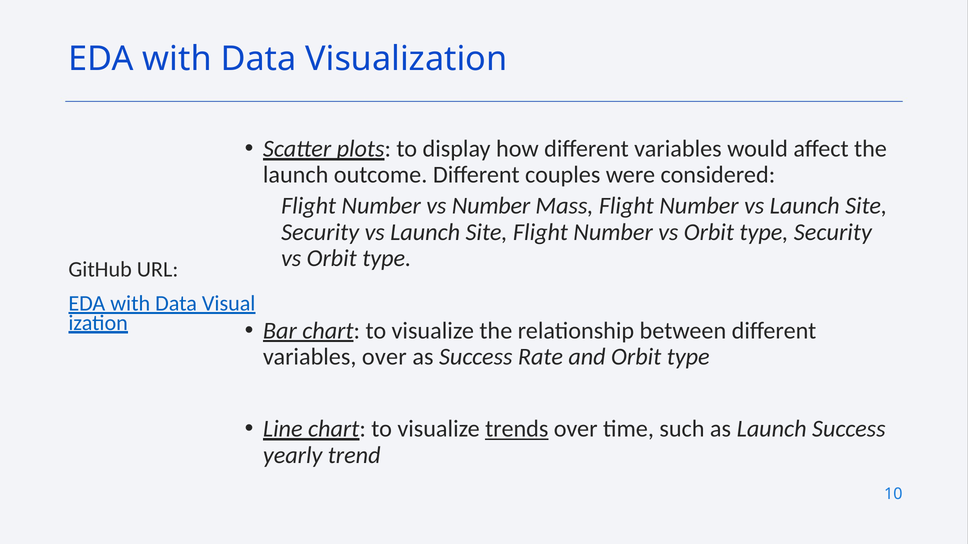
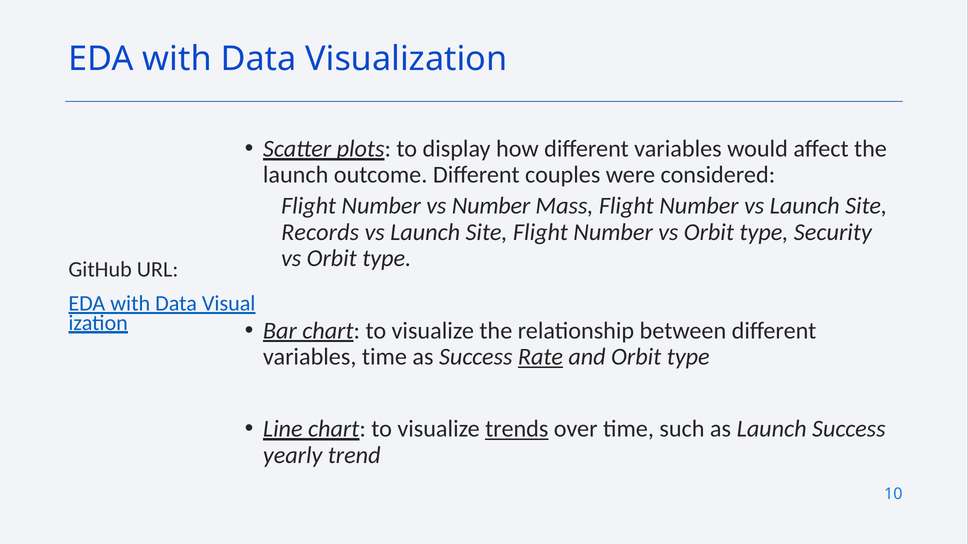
Security: Security -> Records (320, 232)
variables over: over -> time (384, 357)
Rate underline: none -> present (541, 357)
